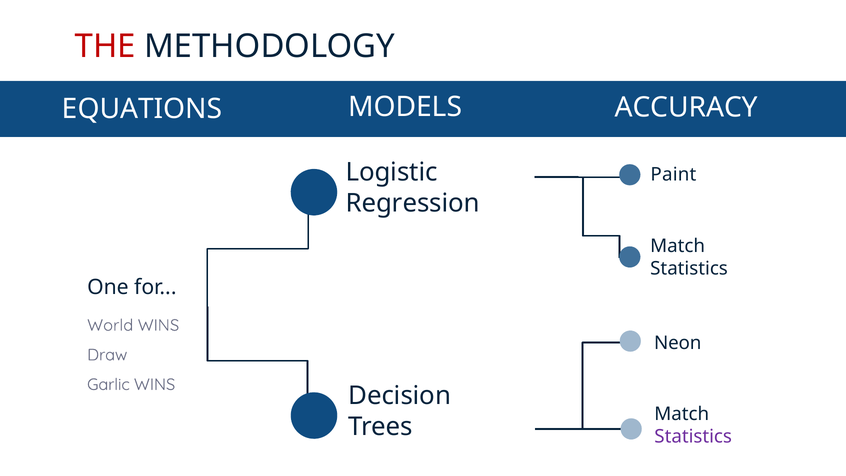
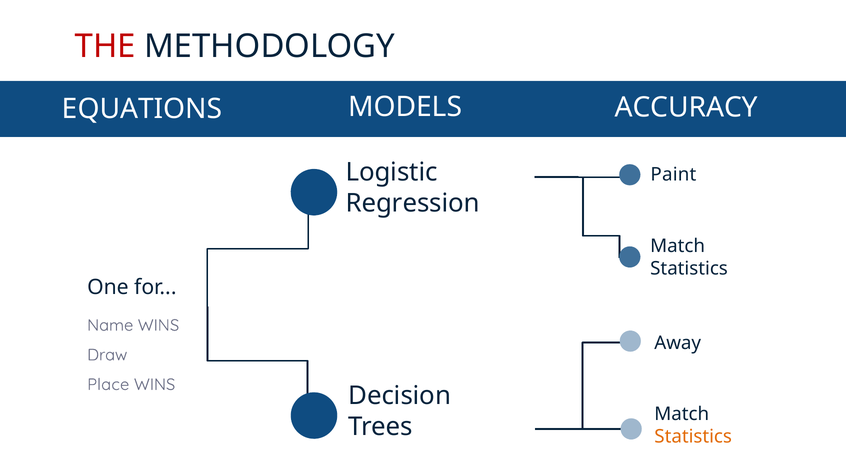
World: World -> Name (110, 325)
Neon: Neon -> Away (678, 343)
Garlic: Garlic -> Place (108, 384)
Statistics colour: purple -> orange (693, 436)
